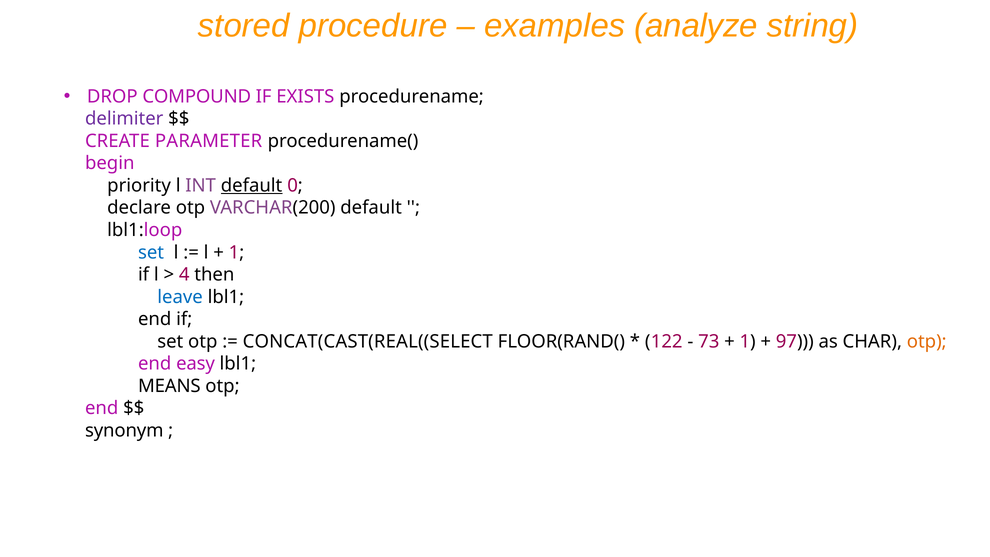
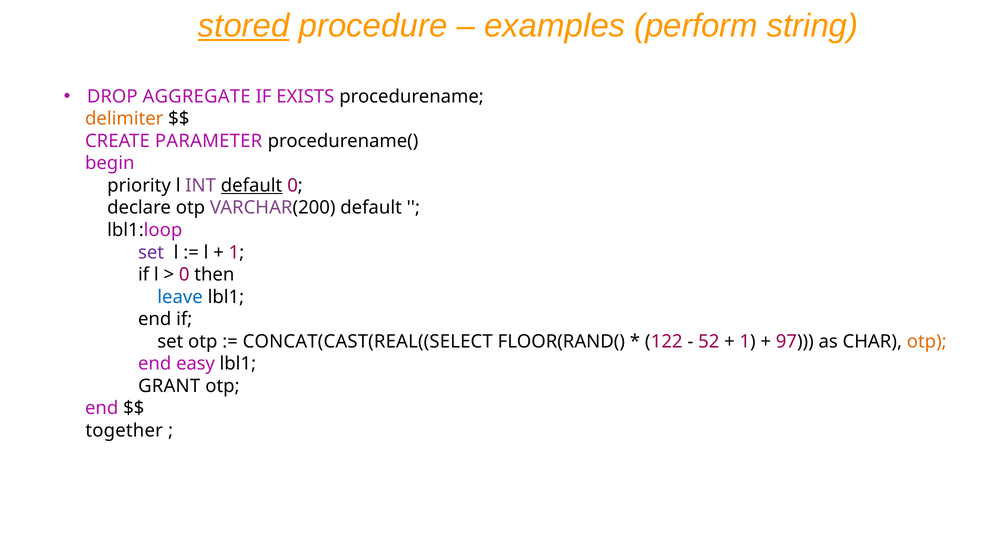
stored underline: none -> present (244, 26)
analyze: analyze -> perform (696, 26)
COMPOUND: COMPOUND -> AGGREGATE (197, 96)
delimiter colour: purple -> orange (124, 119)
set colour: blue -> purple (151, 252)
4: 4 -> 0 (184, 275)
73: 73 -> 52 (709, 341)
MEANS: MEANS -> GRANT (169, 386)
synonym: synonym -> together (124, 431)
